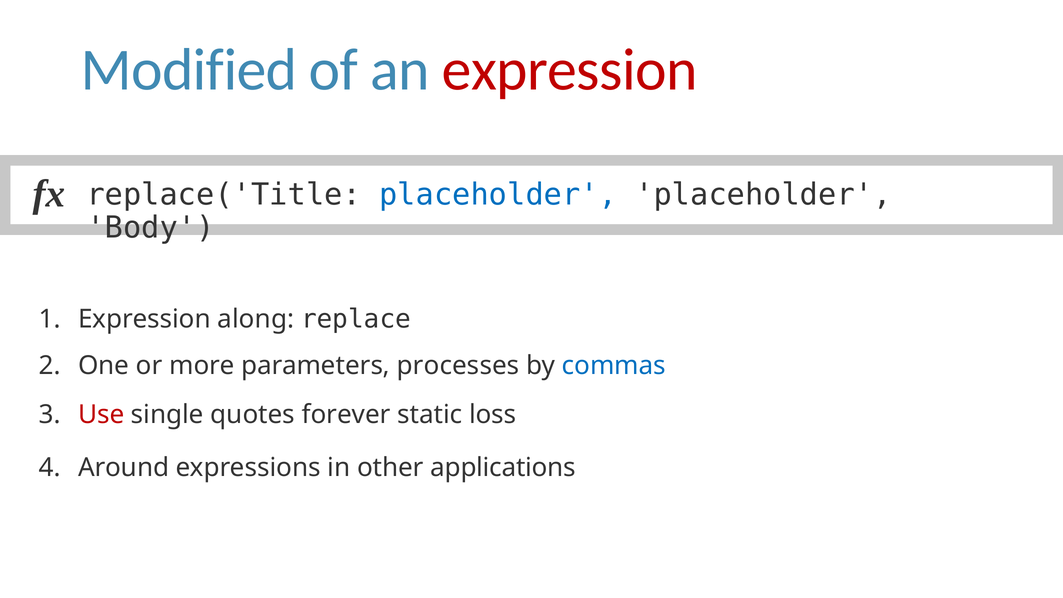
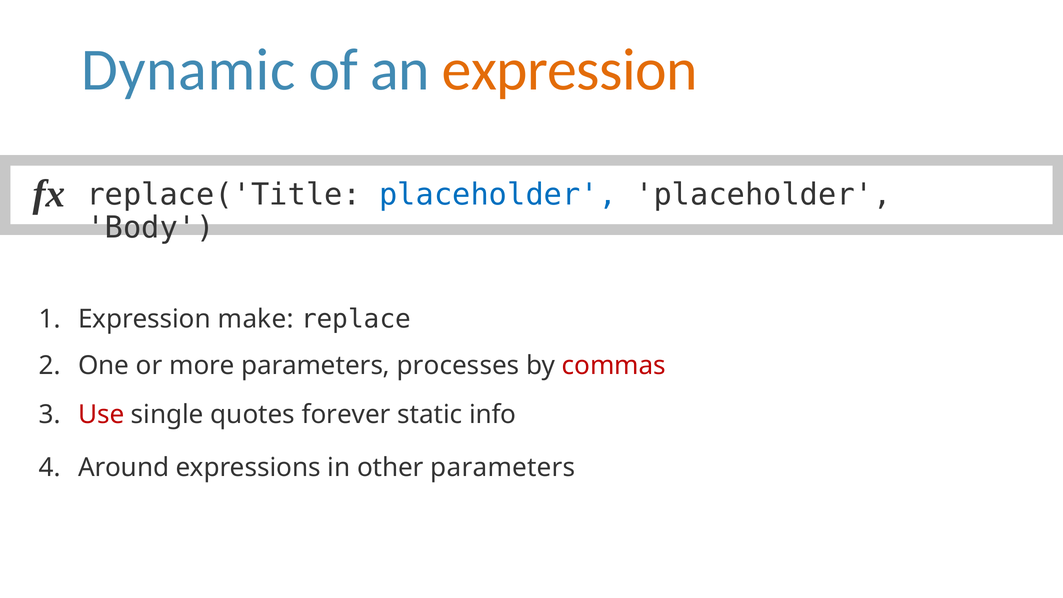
Modified: Modified -> Dynamic (188, 70)
expression colour: red -> orange (570, 70)
along: along -> make (256, 319)
commas colour: blue -> red (614, 366)
loss: loss -> info (493, 415)
other applications: applications -> parameters (503, 467)
